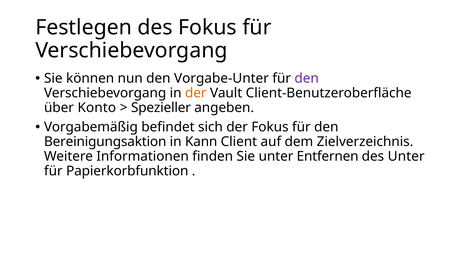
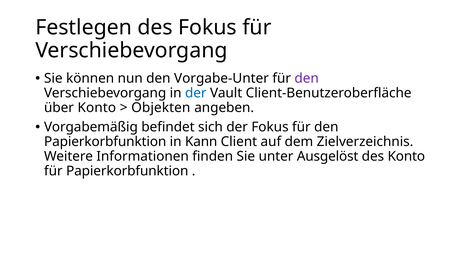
der colour: orange -> blue (196, 93)
Spezieller: Spezieller -> Objekten (161, 108)
Bereinigungsaktion: Bereinigungsaktion -> Papierkorbfunktion (105, 142)
Entfernen: Entfernen -> Ausgelöst (328, 156)
des Unter: Unter -> Konto (406, 156)
